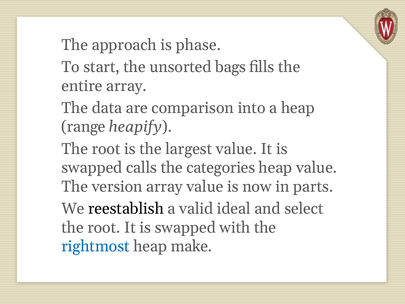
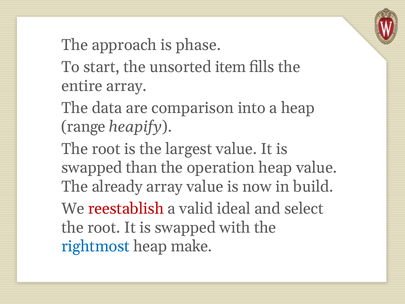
bags: bags -> item (231, 67)
calls: calls -> than (142, 168)
categories: categories -> operation (221, 168)
version: version -> already (117, 186)
parts: parts -> build (313, 186)
reestablish colour: black -> red (126, 208)
